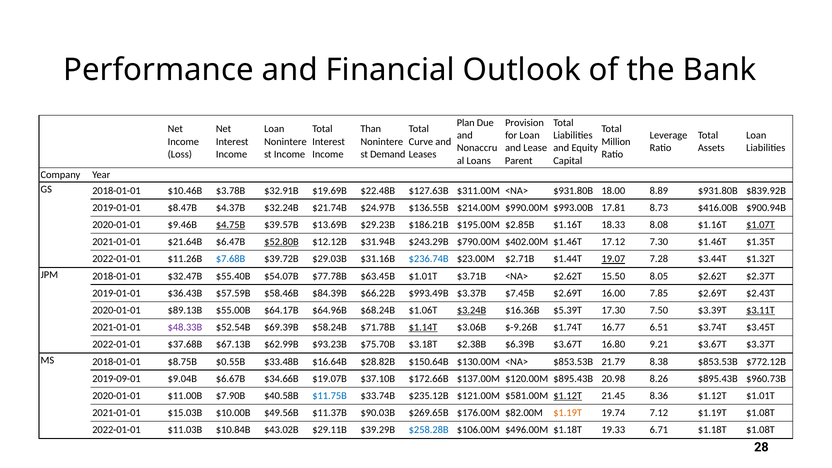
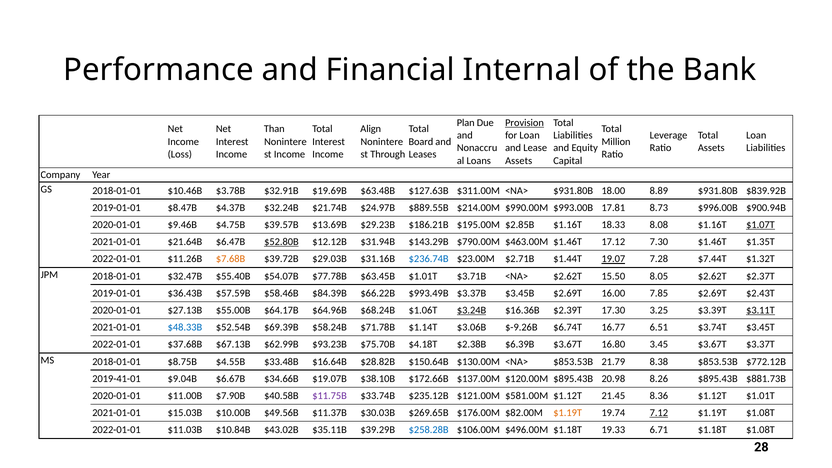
Outlook: Outlook -> Internal (522, 70)
Provision underline: none -> present (524, 123)
Loan: Loan -> Than (274, 129)
Than: Than -> Align (371, 129)
Curve: Curve -> Board (421, 142)
Demand: Demand -> Through (388, 154)
Parent: Parent -> Assets (519, 161)
$22.48B: $22.48B -> $63.48B (378, 191)
$136.55B: $136.55B -> $889.55B (429, 208)
$416.00B: $416.00B -> $996.00B (718, 208)
$4.75B underline: present -> none (231, 225)
$243.29B: $243.29B -> $143.29B (429, 242)
$402.00M: $402.00M -> $463.00M (527, 242)
$7.68B colour: blue -> orange (231, 259)
$3.44T: $3.44T -> $7.44T (712, 259)
$7.45B: $7.45B -> $3.45B (520, 293)
$89.13B: $89.13B -> $27.13B (185, 310)
$5.39T: $5.39T -> $2.39T (568, 310)
7.50: 7.50 -> 3.25 (659, 310)
$48.33B colour: purple -> blue (185, 327)
$1.14T underline: present -> none (423, 327)
$1.74T: $1.74T -> $6.74T (568, 327)
$3.18T: $3.18T -> $4.18T (423, 344)
9.21: 9.21 -> 3.45 (659, 344)
$0.55B: $0.55B -> $4.55B (231, 362)
2019-09-01: 2019-09-01 -> 2019-41-01 (116, 379)
$37.10B: $37.10B -> $38.10B (378, 379)
$960.73B: $960.73B -> $881.73B (766, 379)
$11.75B colour: blue -> purple (330, 396)
$1.12T underline: present -> none (568, 396)
$90.03B: $90.03B -> $30.03B (378, 413)
7.12 underline: none -> present (659, 413)
$29.11B: $29.11B -> $35.11B (330, 430)
